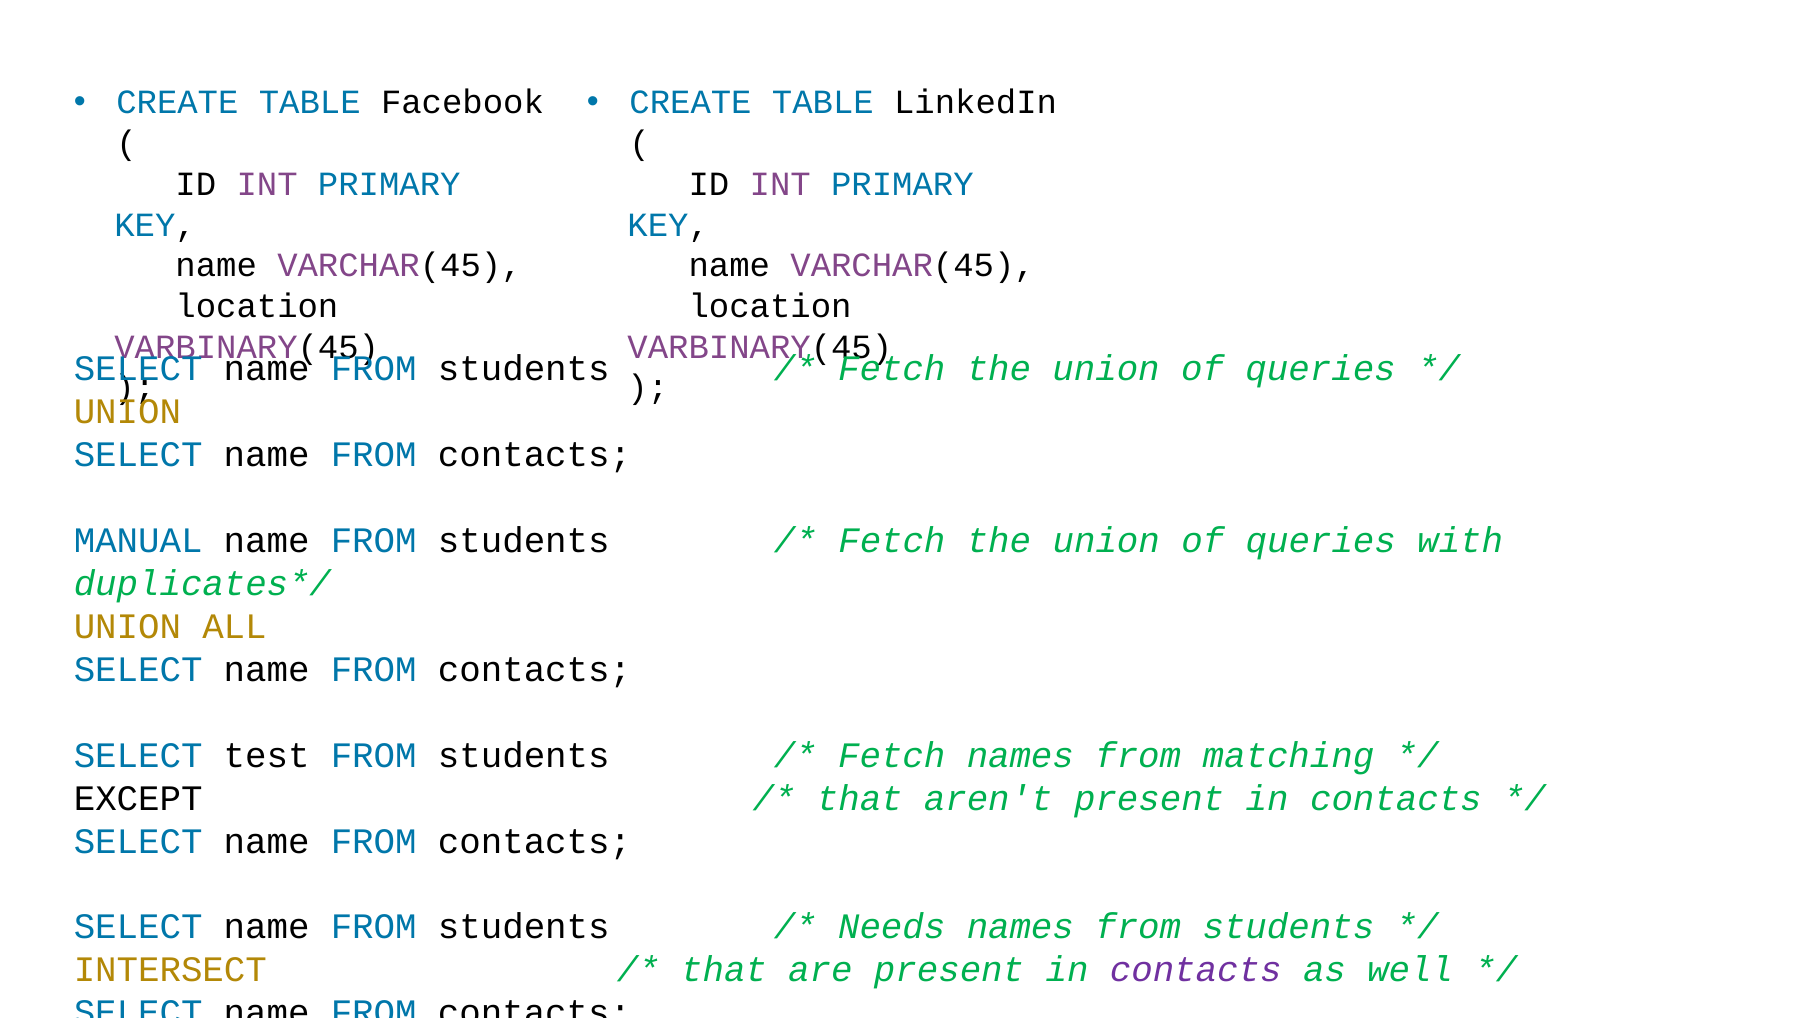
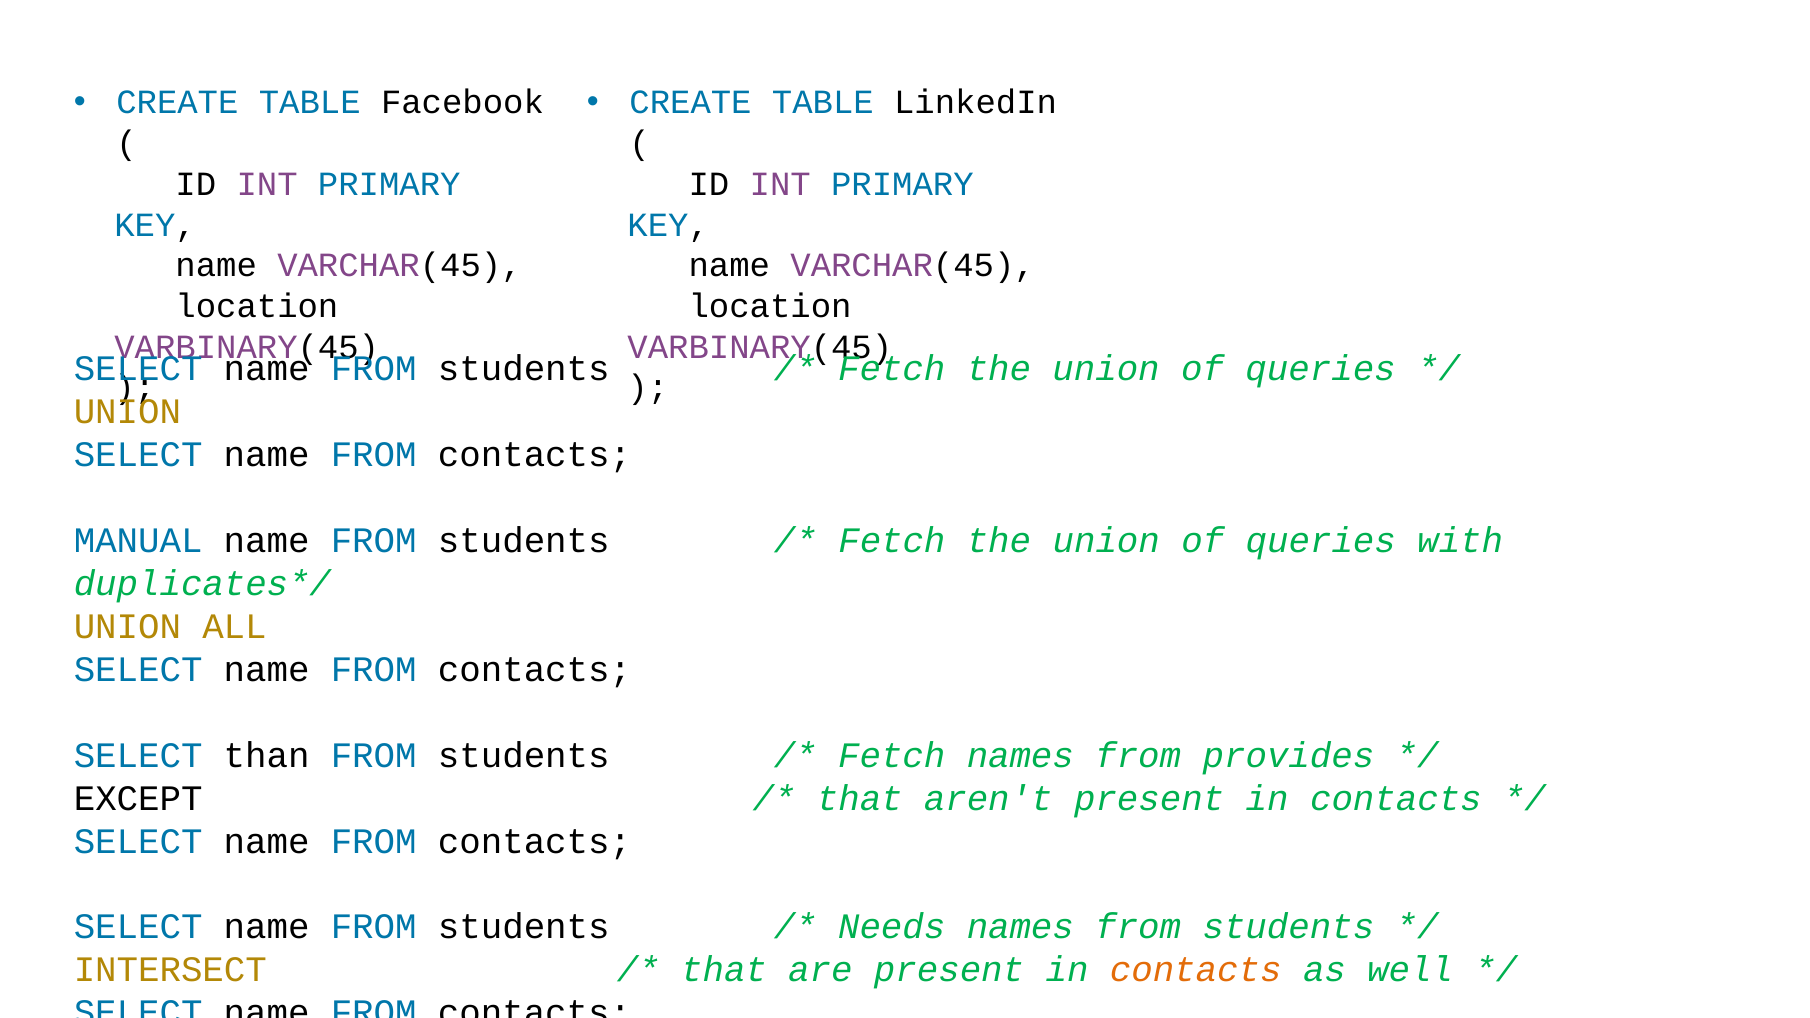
test: test -> than (267, 755)
matching: matching -> provides (1288, 755)
contacts colour: purple -> orange (1196, 970)
